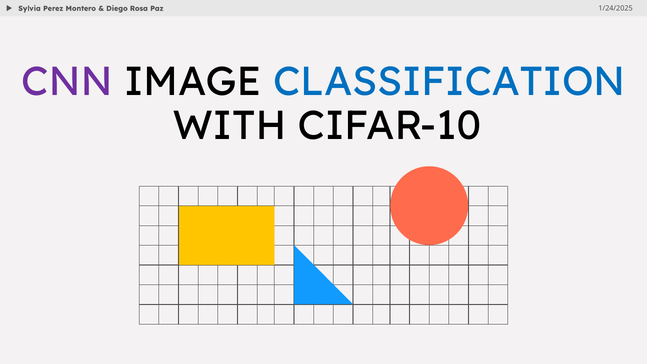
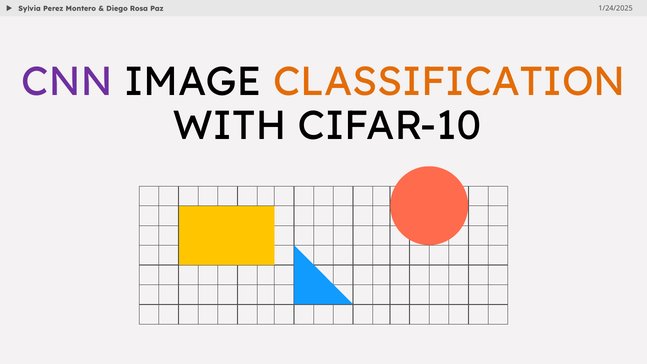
CLASSIFICATION colour: blue -> orange (449, 82)
